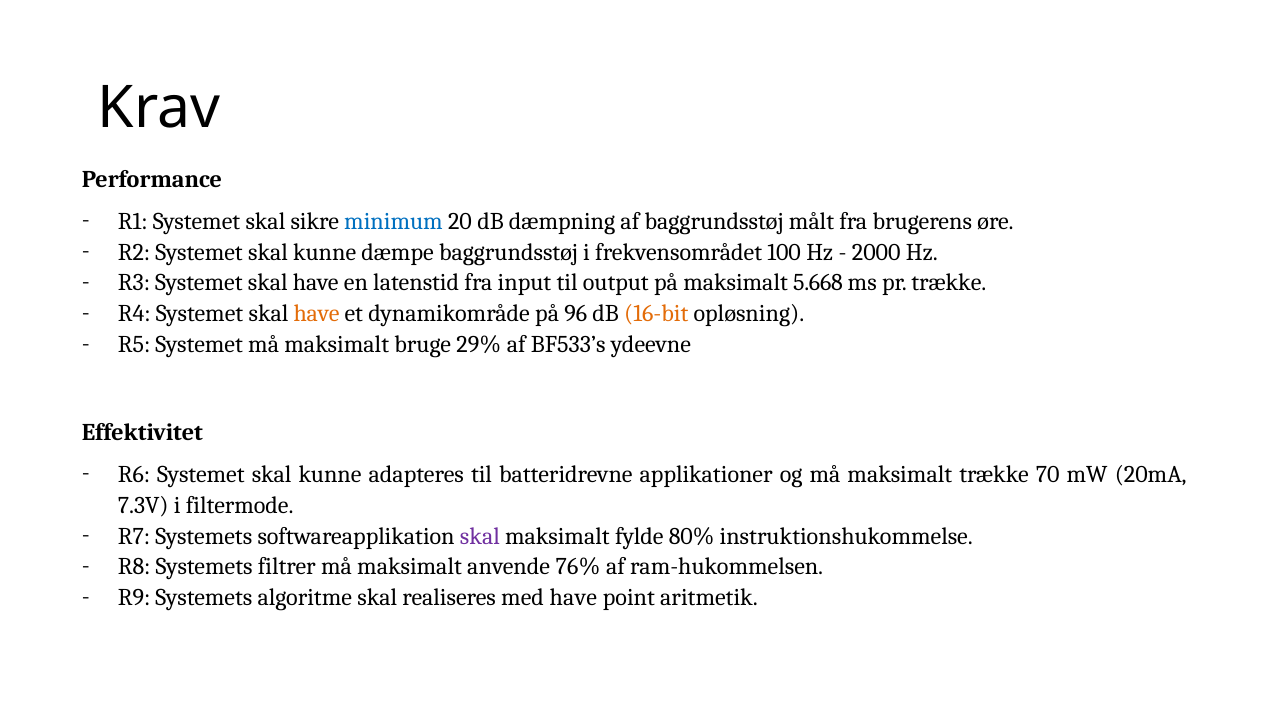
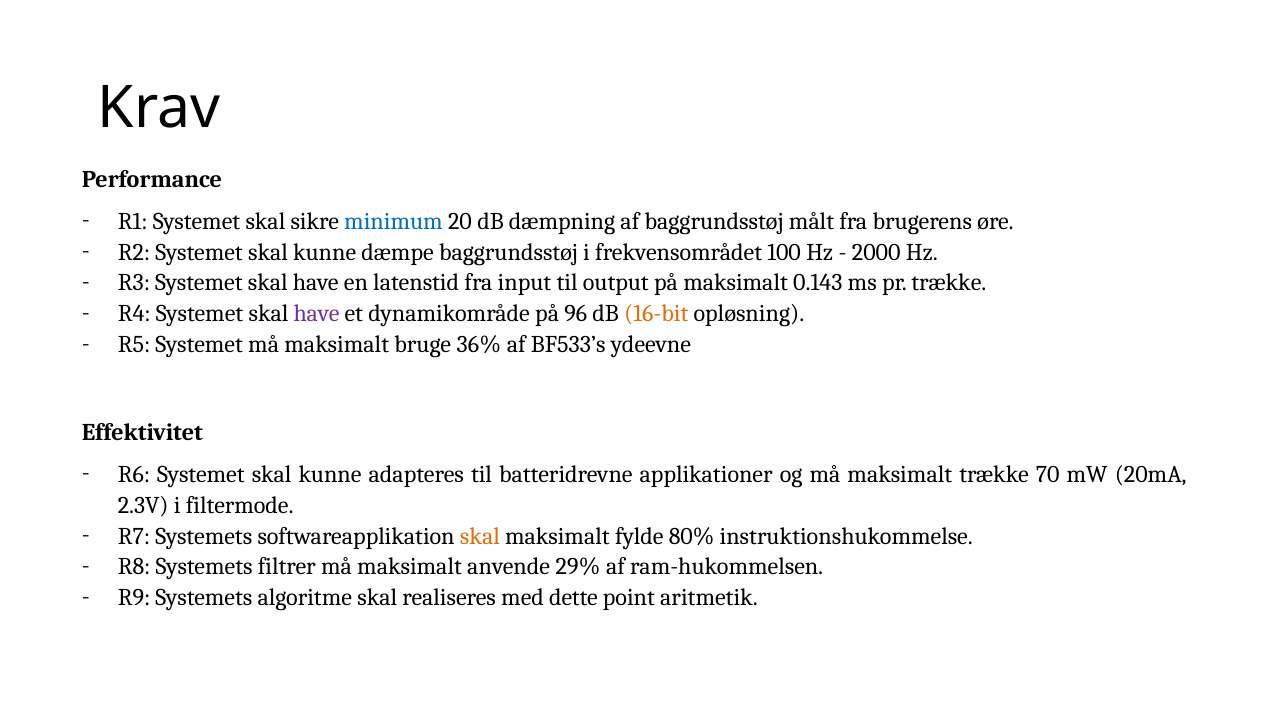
5.668: 5.668 -> 0.143 (818, 283)
have colour: orange -> purple (317, 314)
29%: 29% -> 36% (479, 345)
7.3V: 7.3V -> 2.3V (143, 505)
skal colour: purple -> orange (480, 536)
76%: 76% -> 29% (578, 567)
med have: have -> dette (574, 598)
